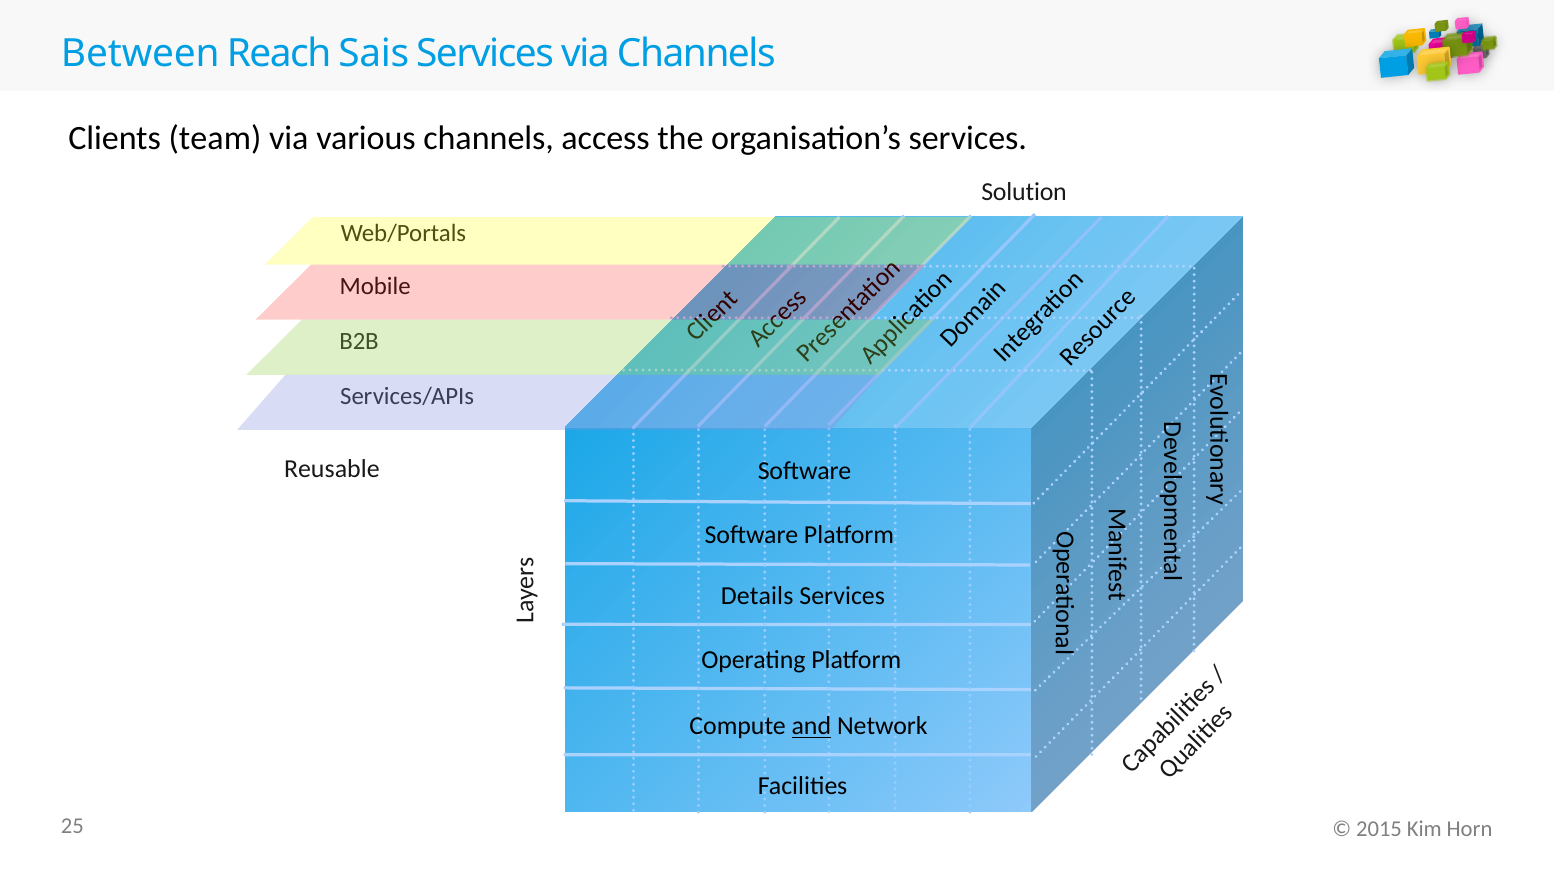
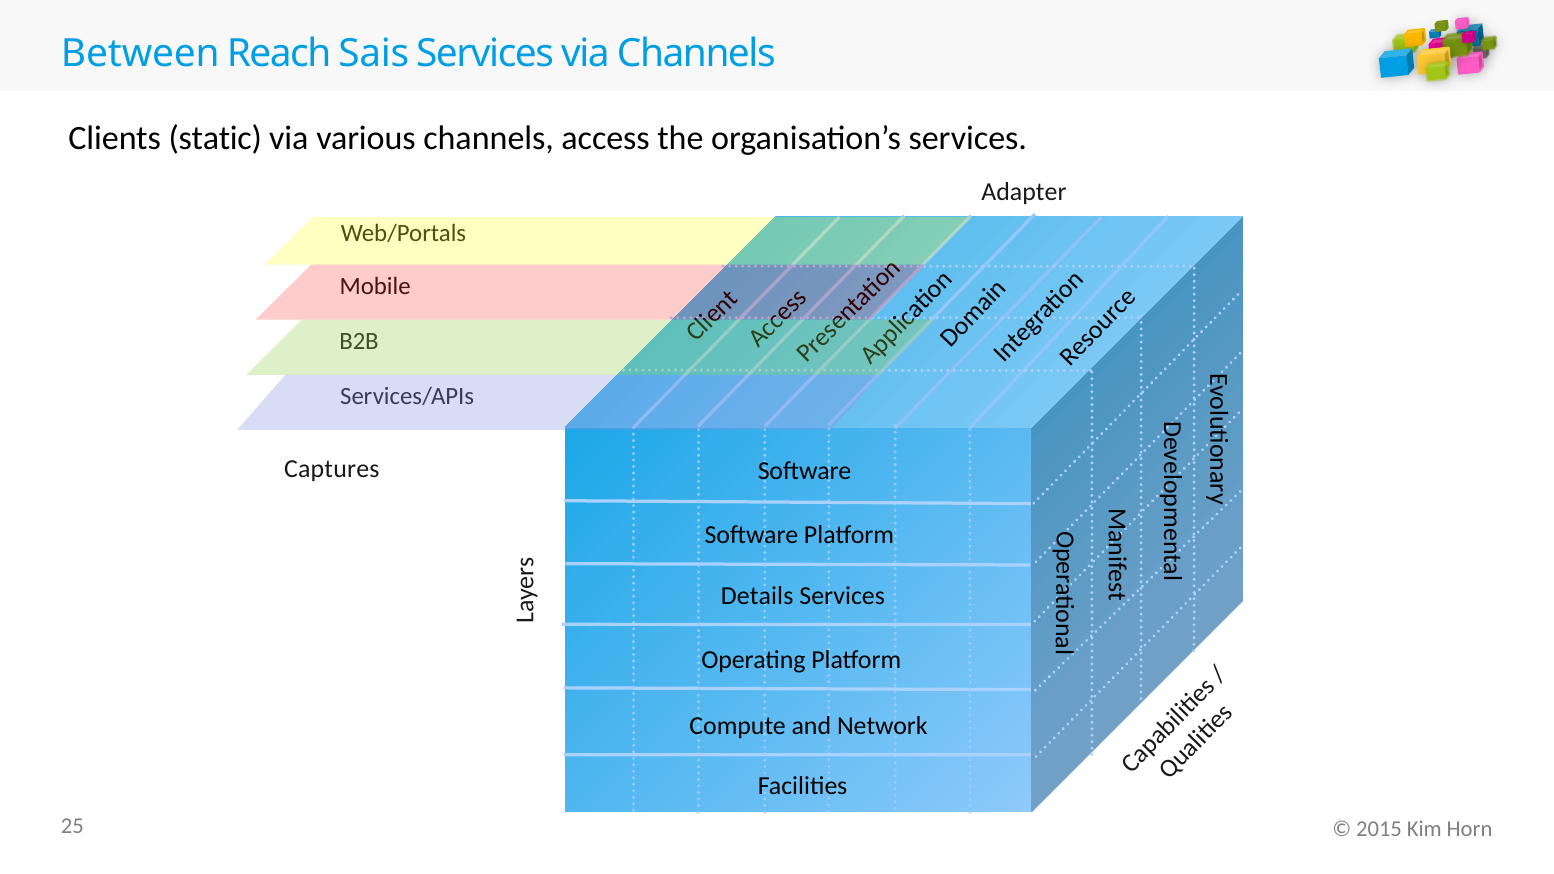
team: team -> static (215, 138)
Solution: Solution -> Adapter (1024, 192)
Reusable: Reusable -> Captures (332, 469)
and underline: present -> none (811, 726)
